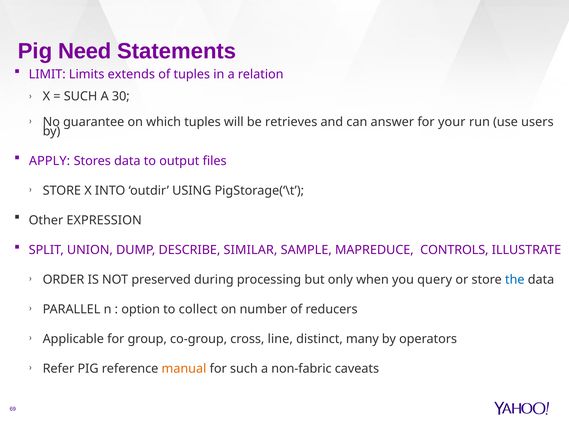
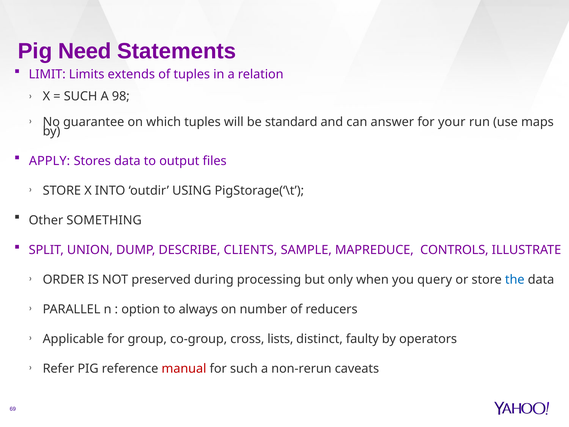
30: 30 -> 98 (121, 96)
retrieves: retrieves -> standard (291, 122)
users: users -> maps (537, 122)
EXPRESSION: EXPRESSION -> SOMETHING (104, 220)
SIMILAR: SIMILAR -> CLIENTS (250, 250)
collect: collect -> always (198, 309)
line: line -> lists (280, 339)
many: many -> faulty (362, 339)
manual colour: orange -> red (184, 368)
non-fabric: non-fabric -> non-rerun (301, 368)
